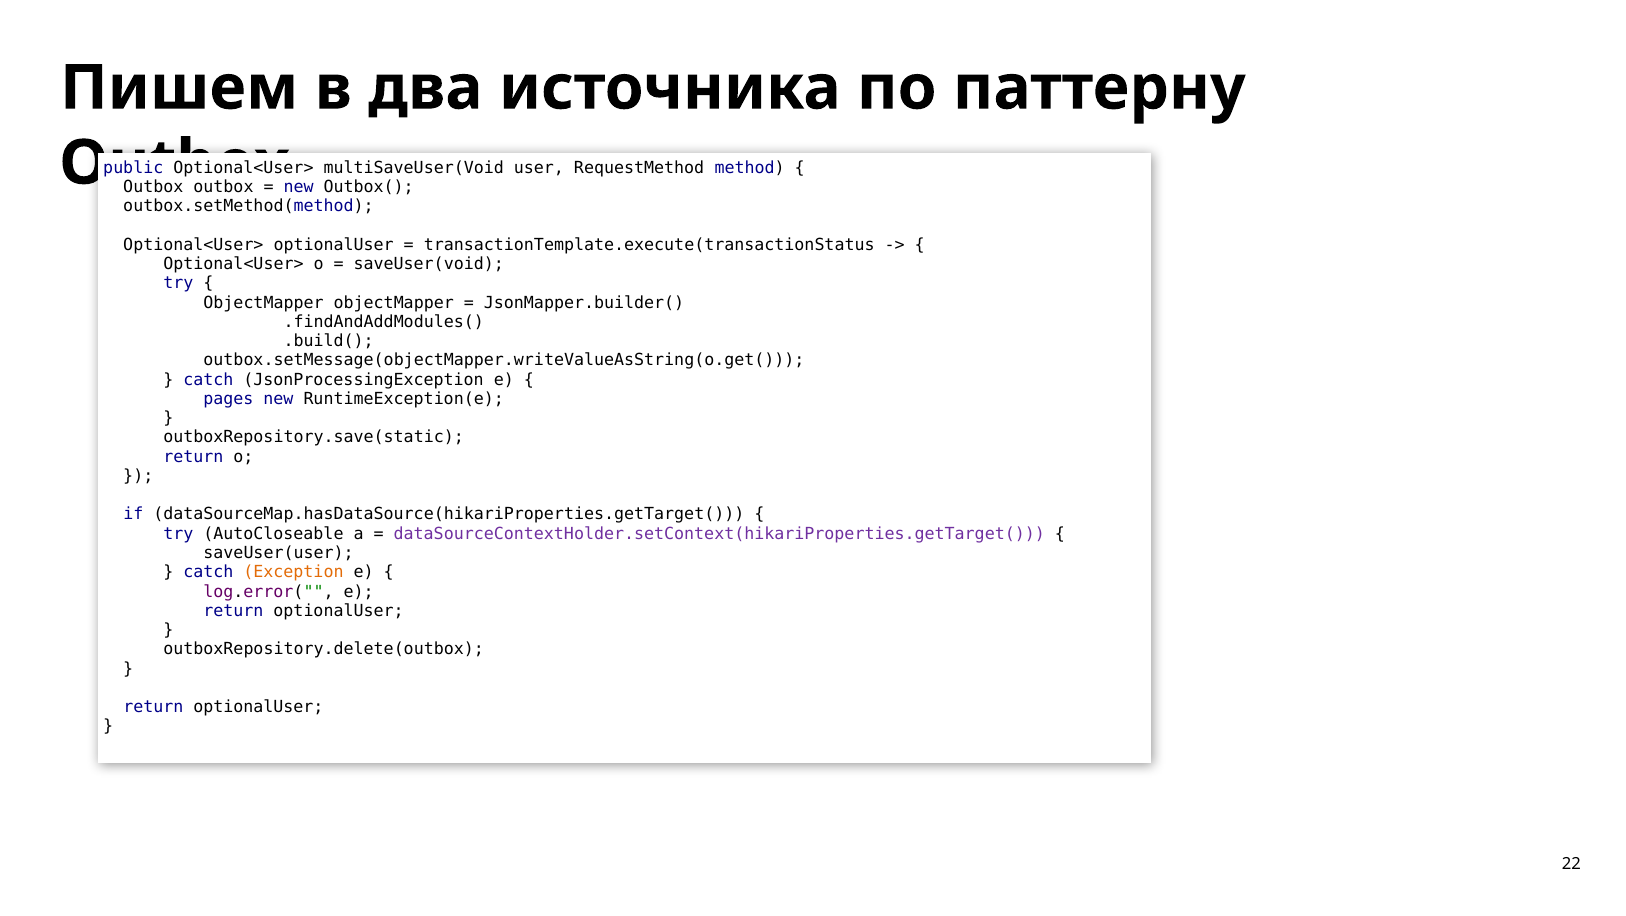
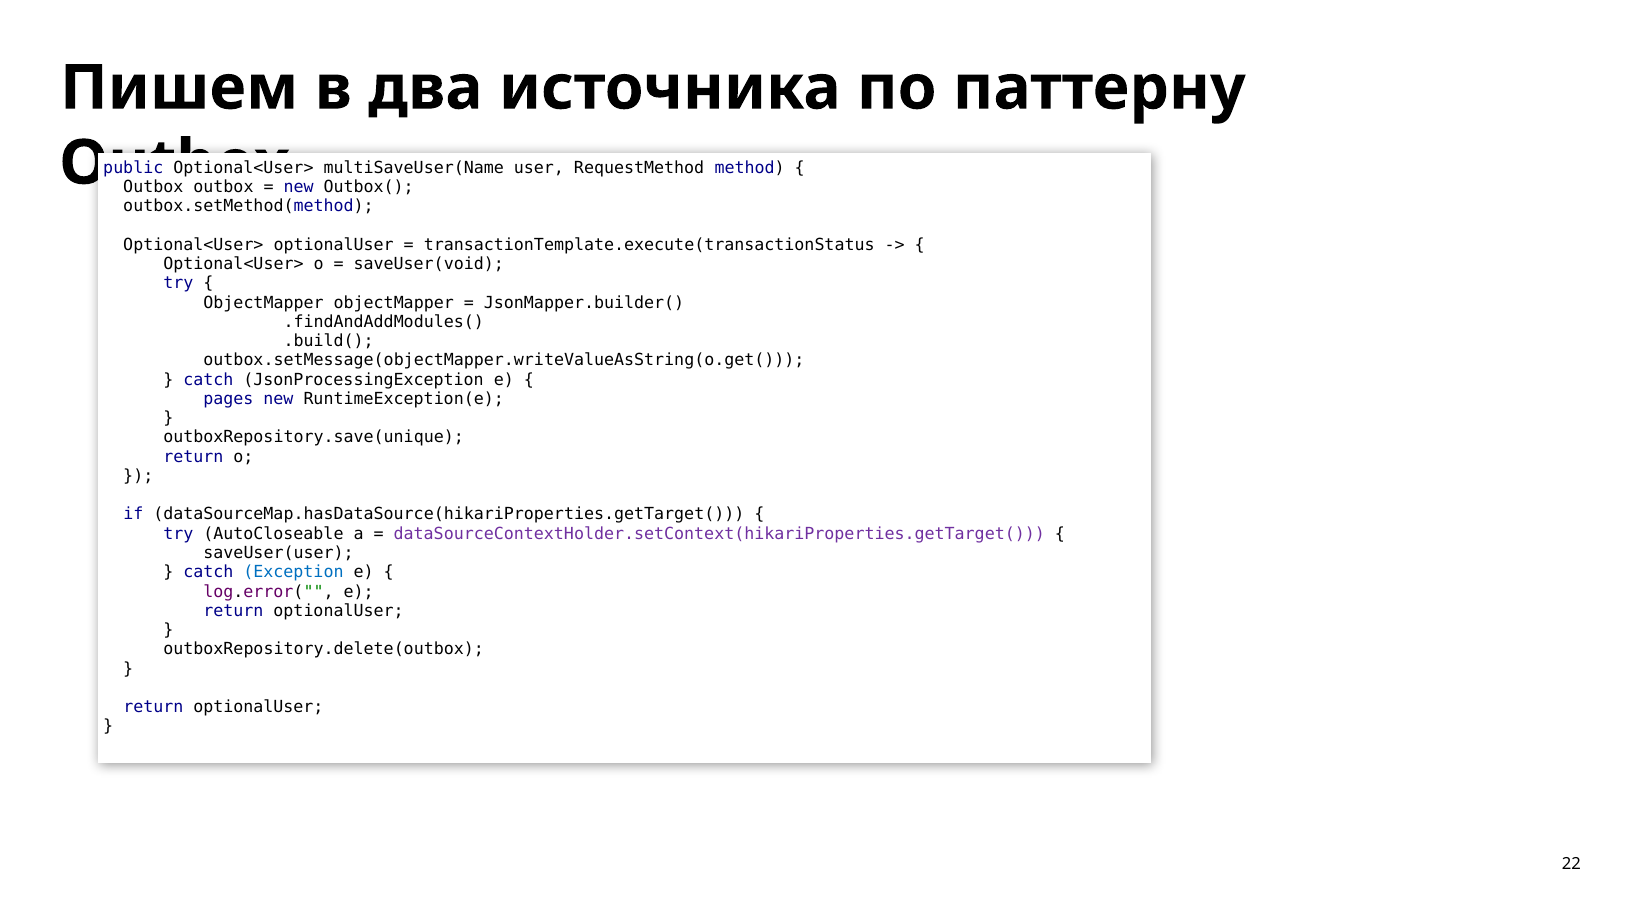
multiSaveUser(Void: multiSaveUser(Void -> multiSaveUser(Name (414, 168)
outboxRepository.save(static: outboxRepository.save(static -> outboxRepository.save(unique (314, 438)
Exception colour: orange -> blue (293, 573)
